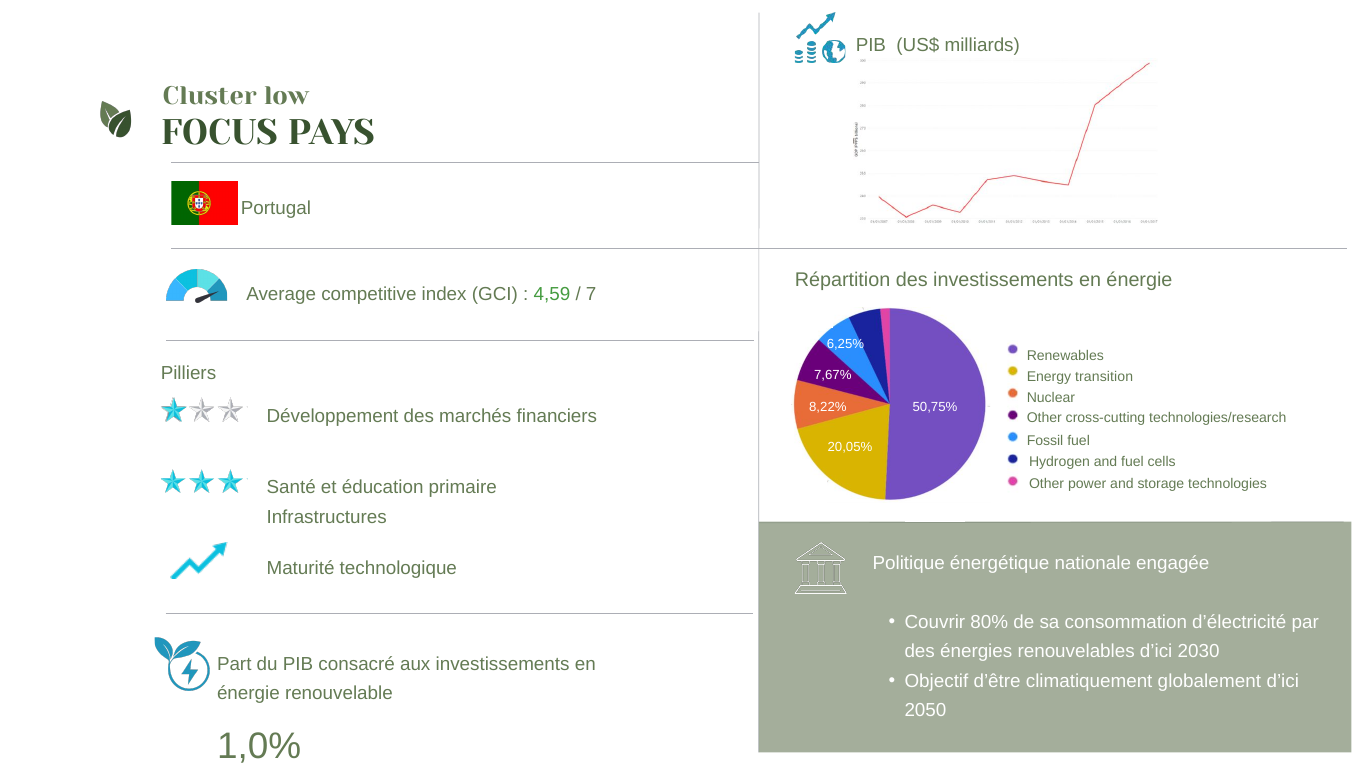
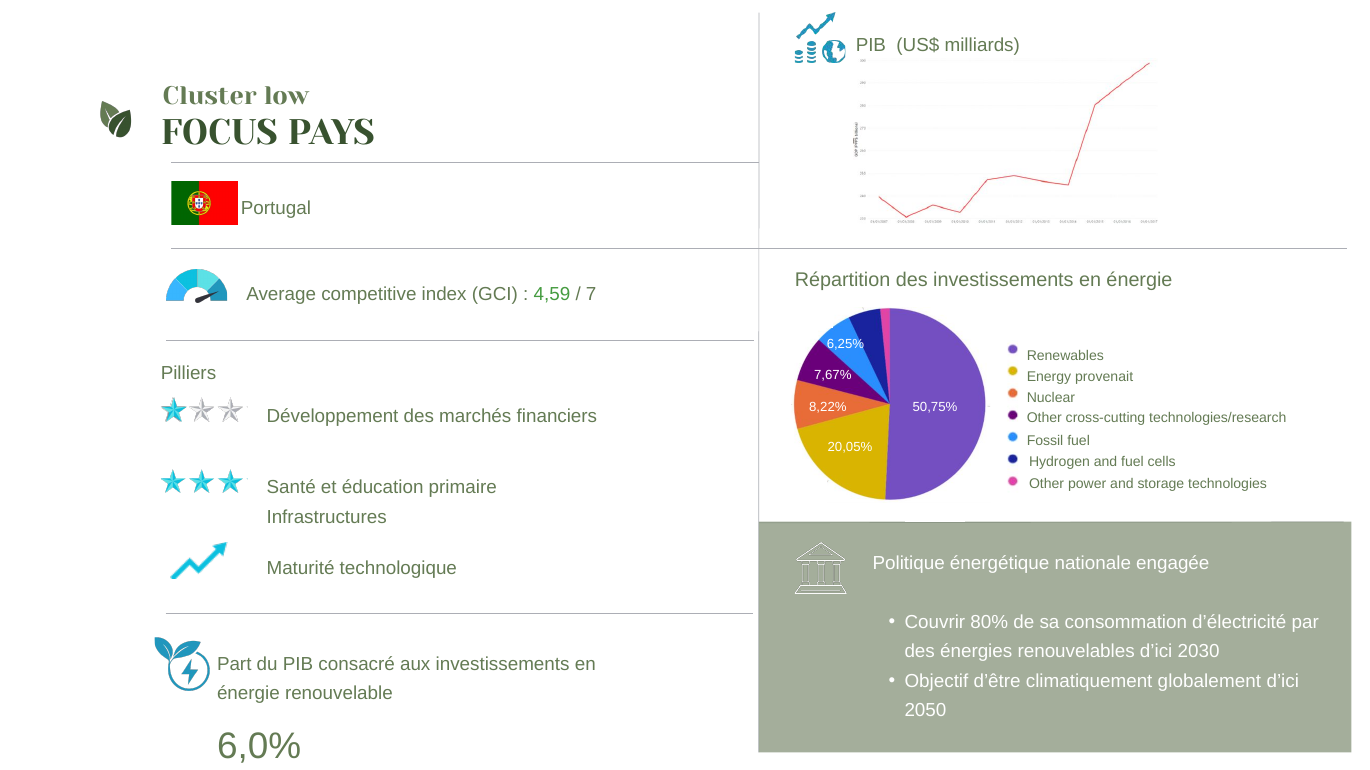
transition: transition -> provenait (1104, 377)
1,0%: 1,0% -> 6,0% (259, 747)
